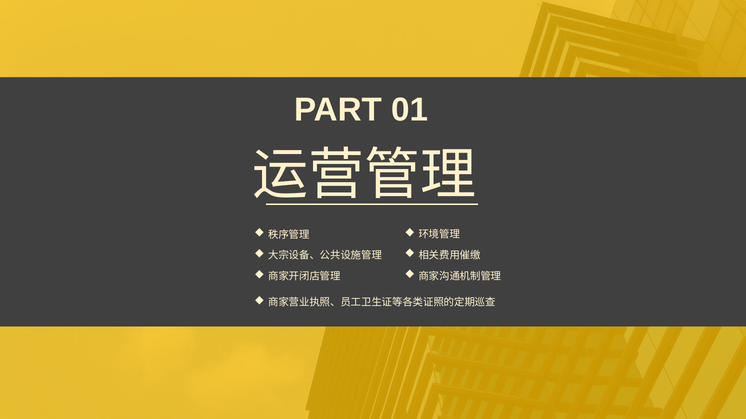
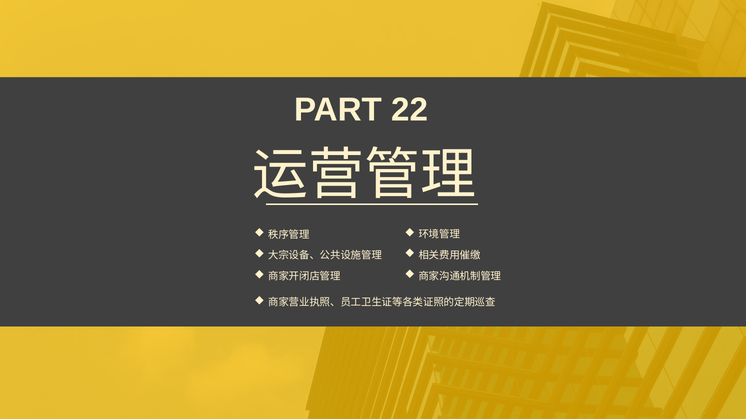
01: 01 -> 22 (410, 110)
